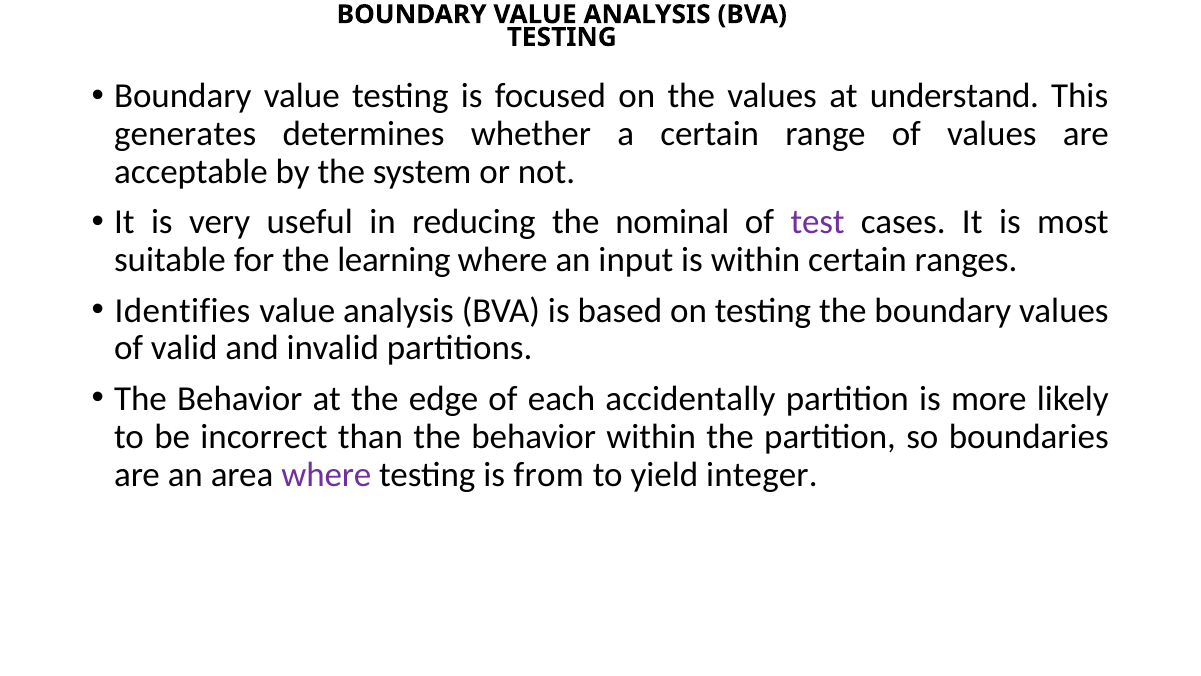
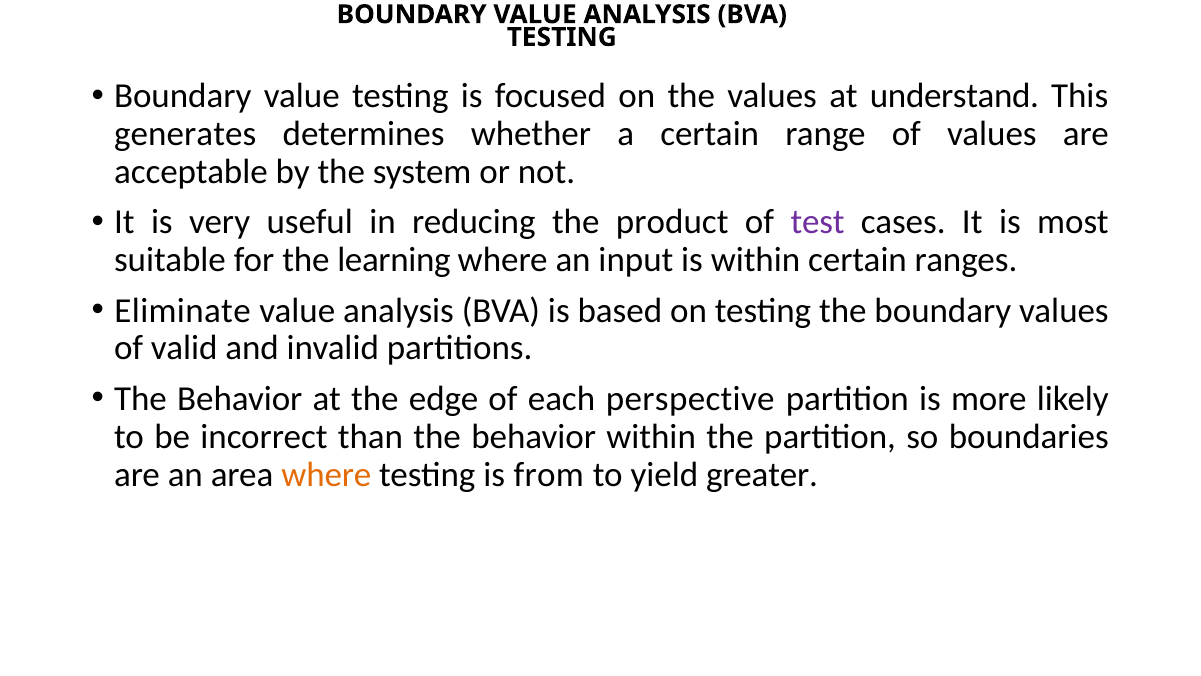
nominal: nominal -> product (672, 222)
Identifies: Identifies -> Eliminate (183, 310)
accidentally: accidentally -> perspective (690, 398)
where colour: purple -> orange (326, 474)
integer: integer -> greater (762, 474)
